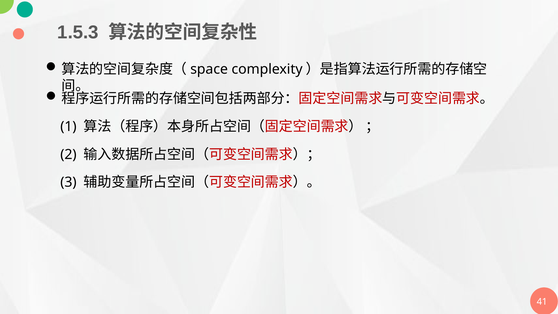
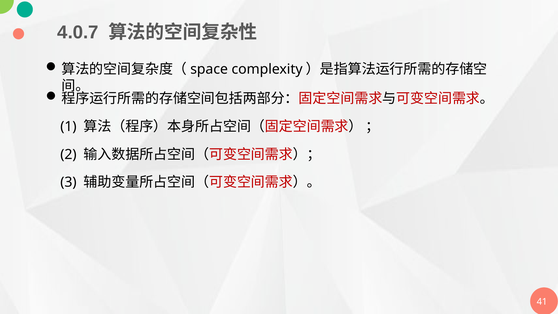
1.5.3: 1.5.3 -> 4.0.7 (78, 32)
